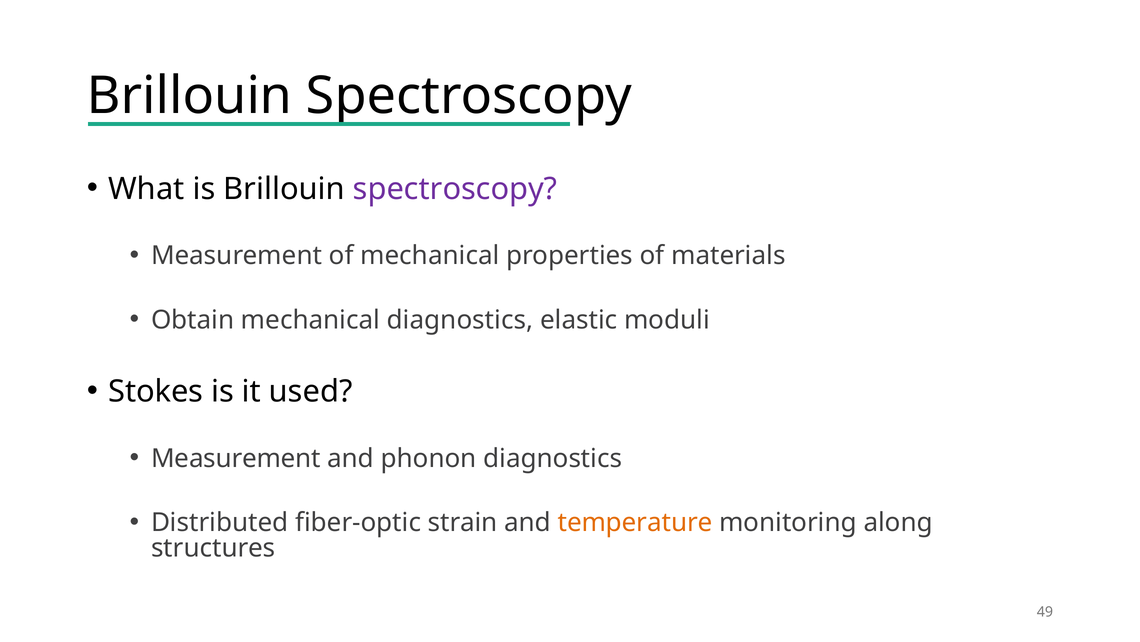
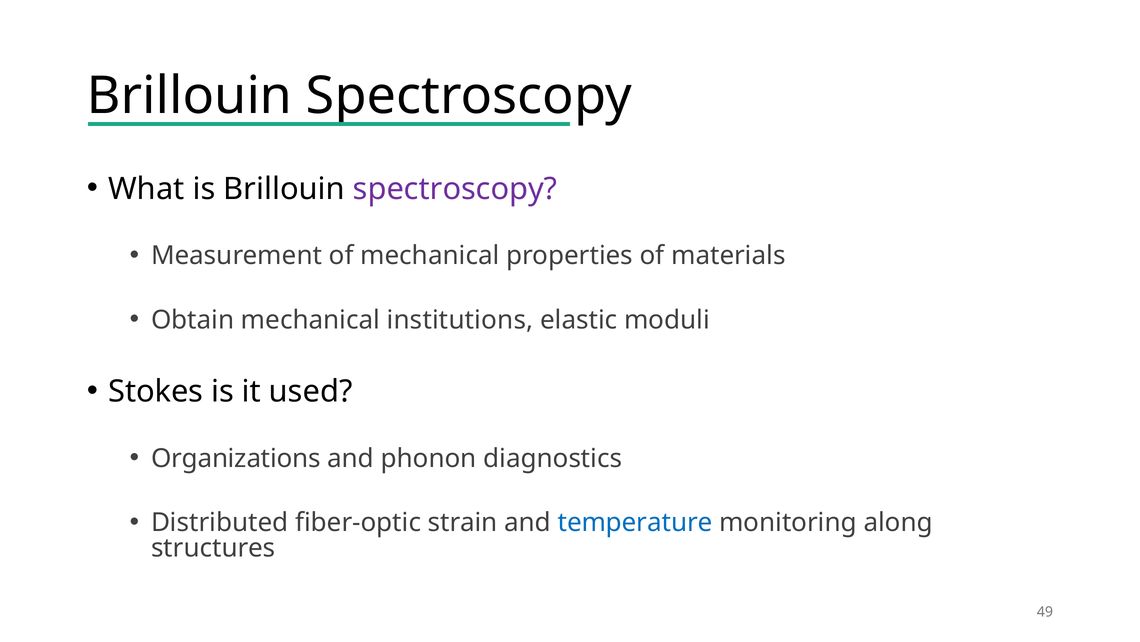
mechanical diagnostics: diagnostics -> institutions (460, 320)
Measurement: Measurement -> Organizations (236, 458)
temperature colour: orange -> blue (635, 522)
